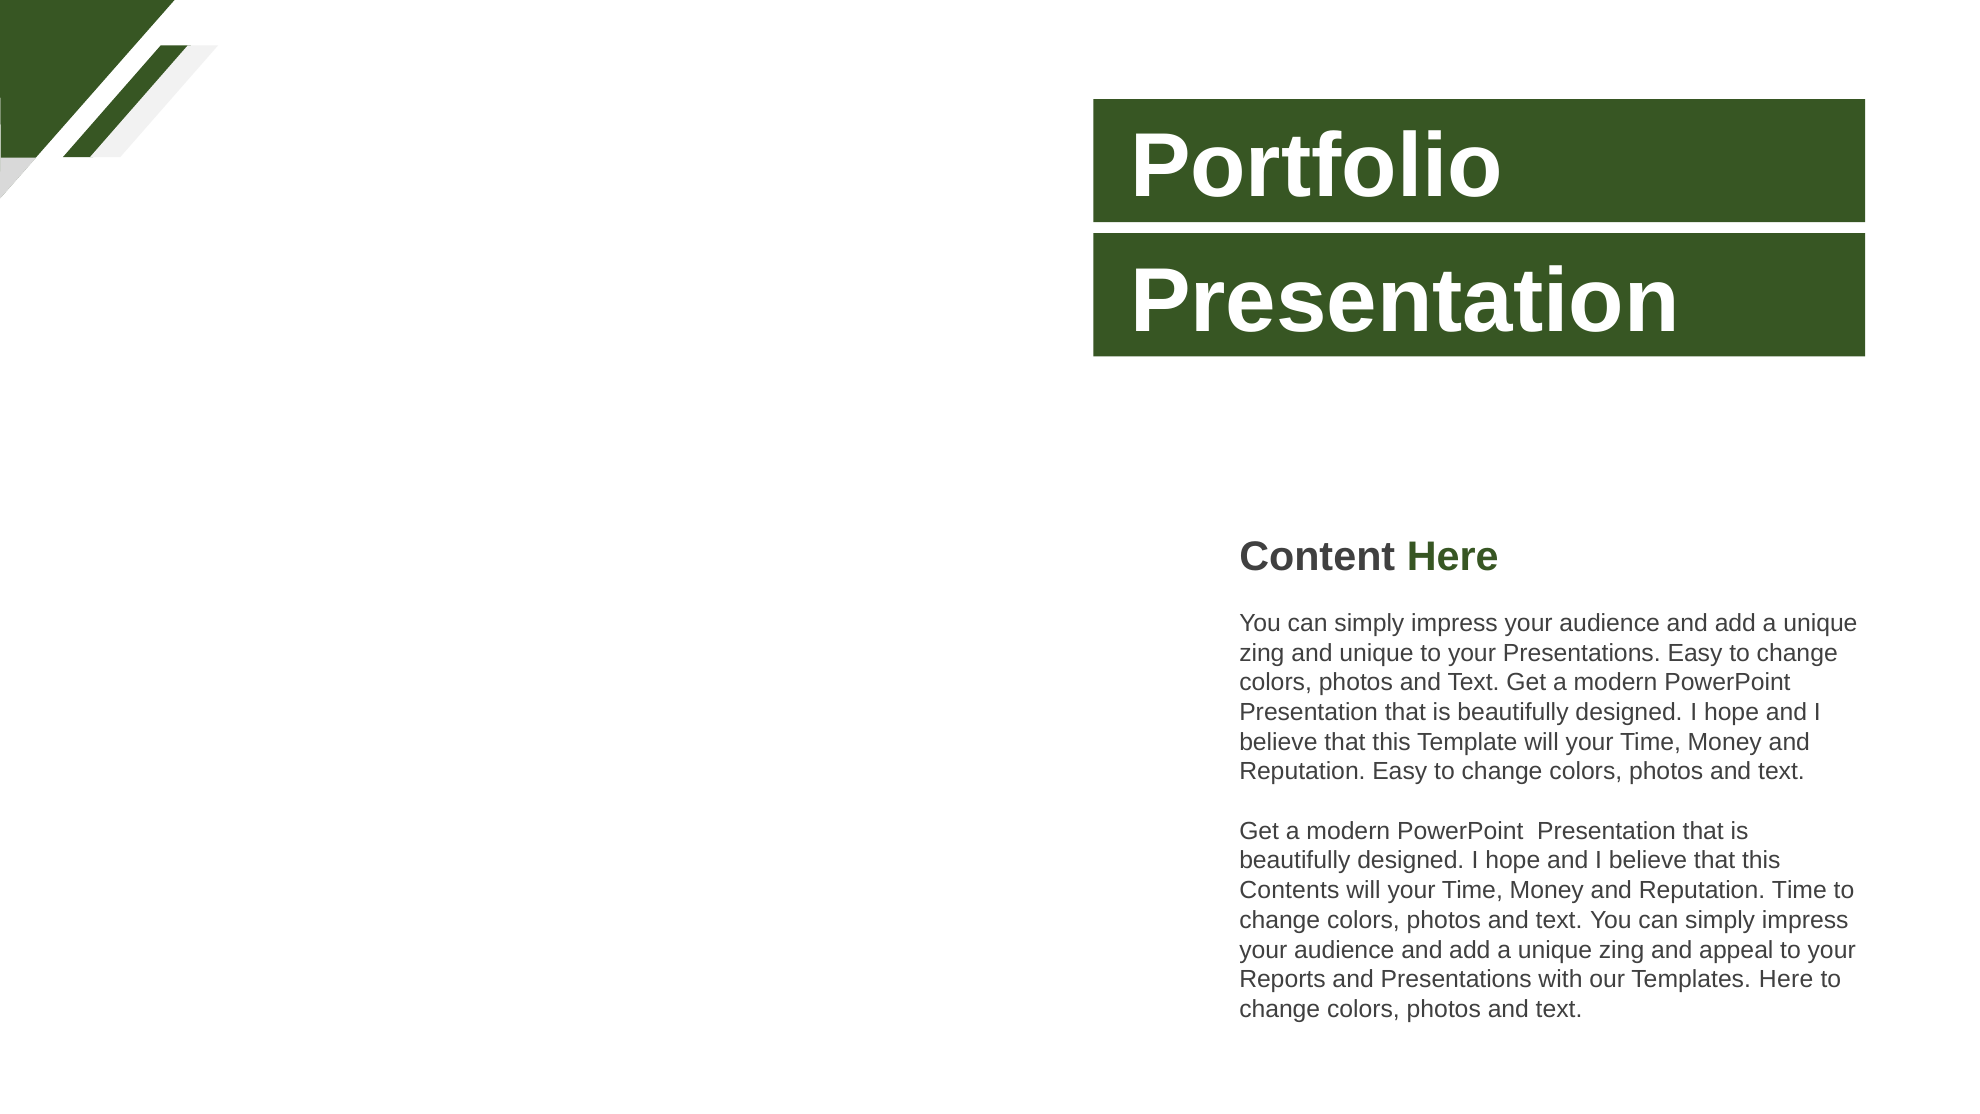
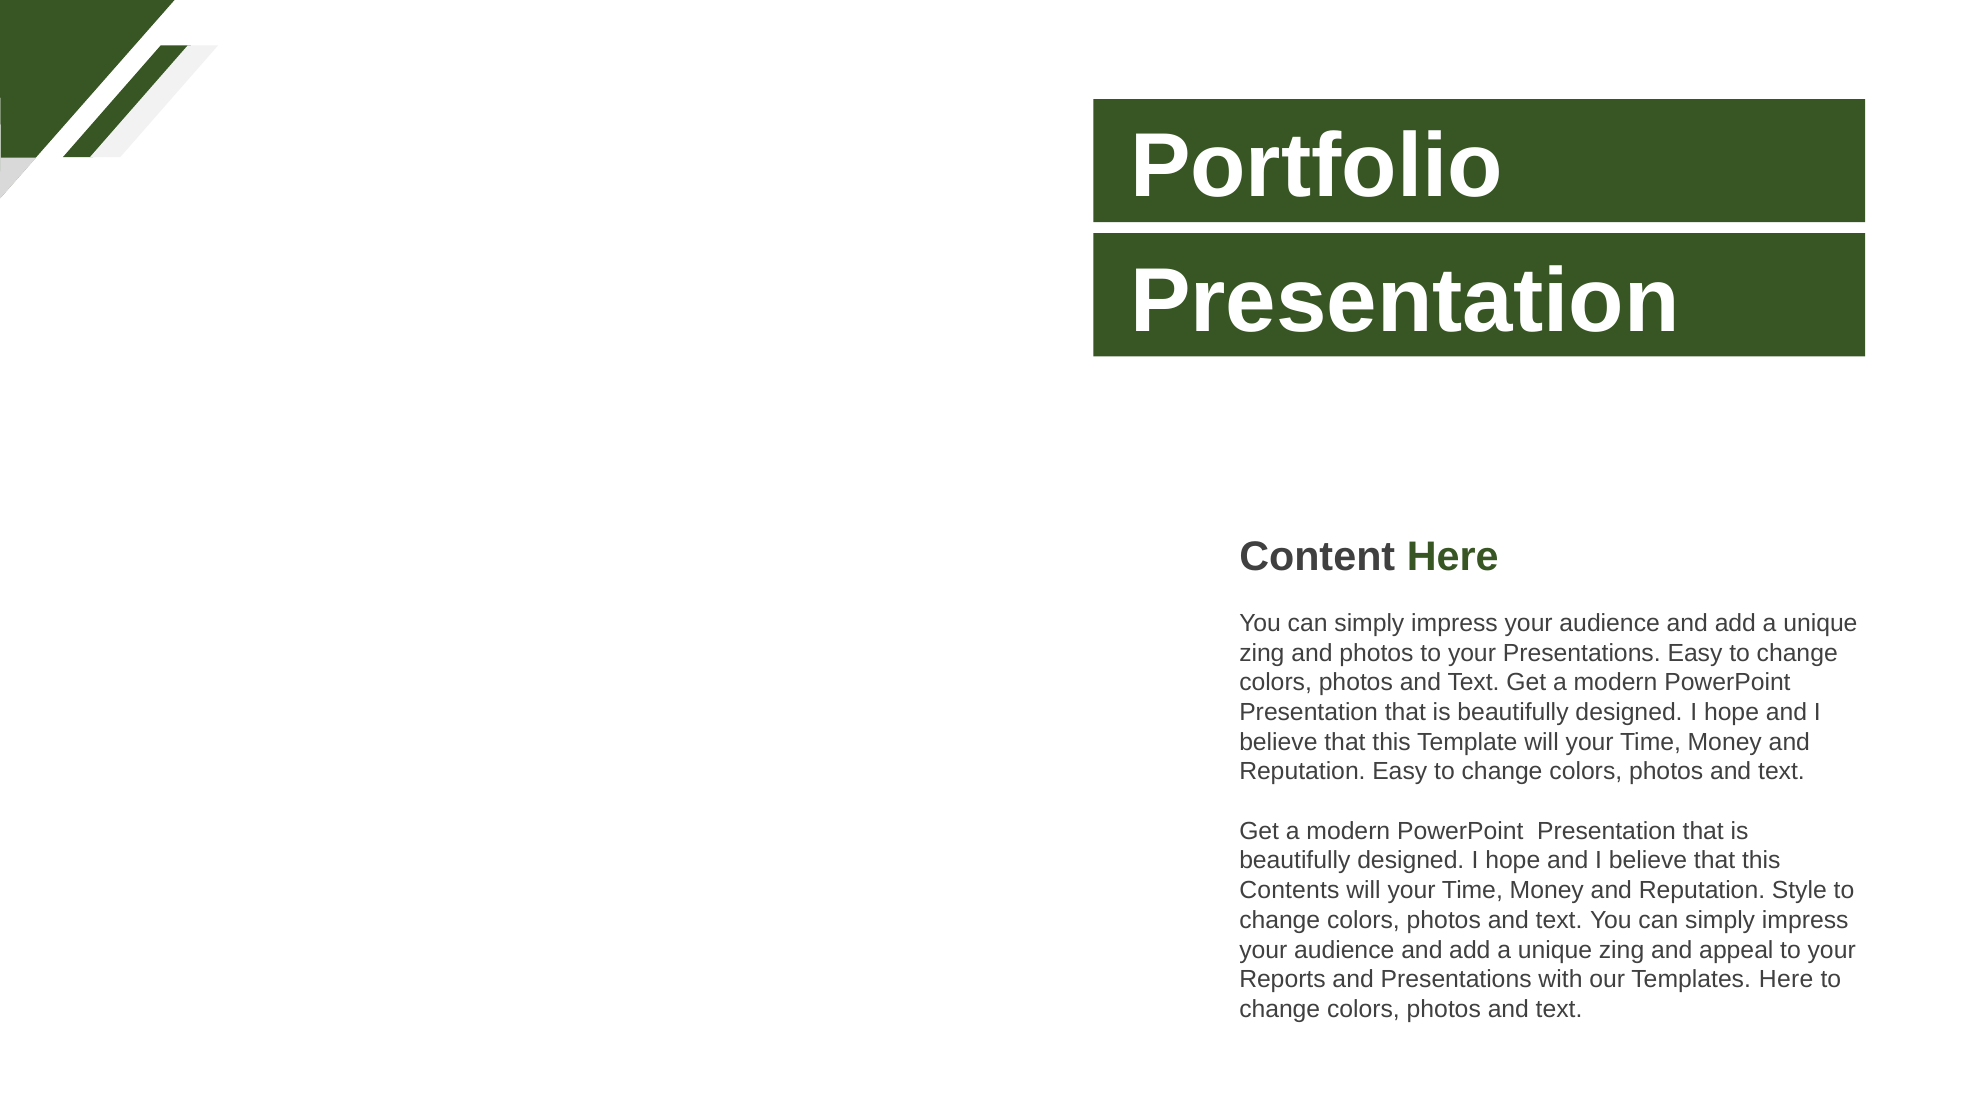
and unique: unique -> photos (1376, 653)
Reputation Time: Time -> Style (1799, 890)
